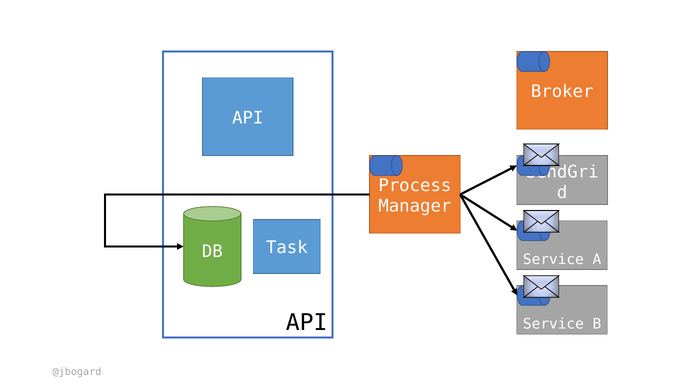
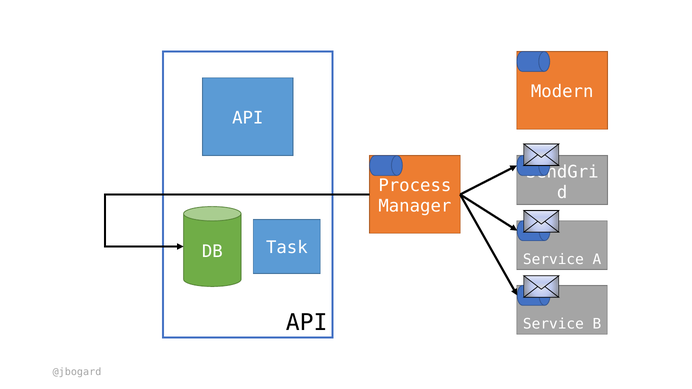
Broker: Broker -> Modern (562, 92)
